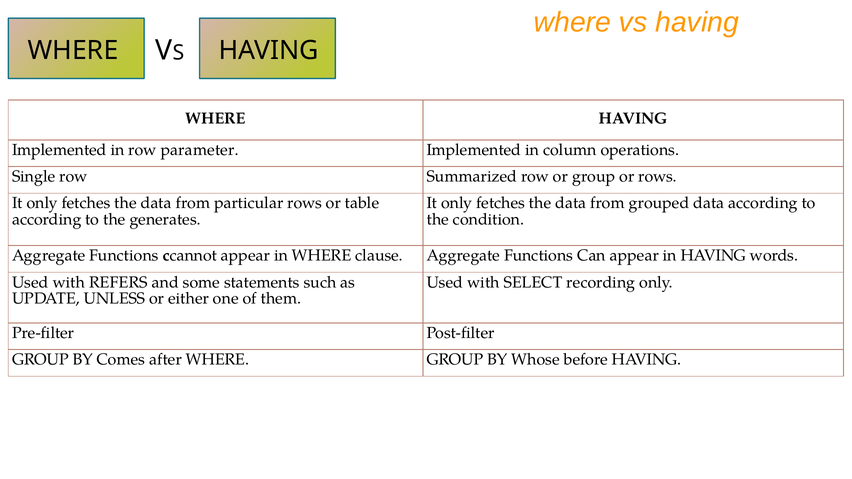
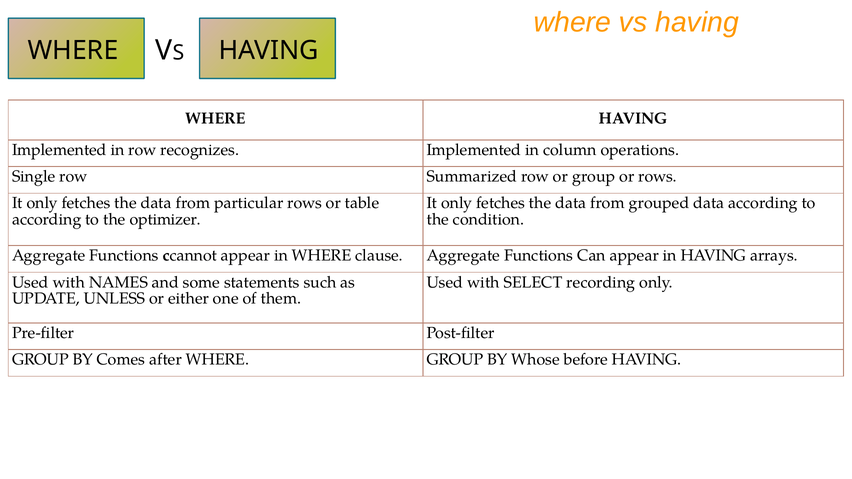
parameter: parameter -> recognizes (200, 150)
generates: generates -> optimizer (165, 219)
words: words -> arrays (774, 256)
REFERS: REFERS -> NAMES (119, 282)
